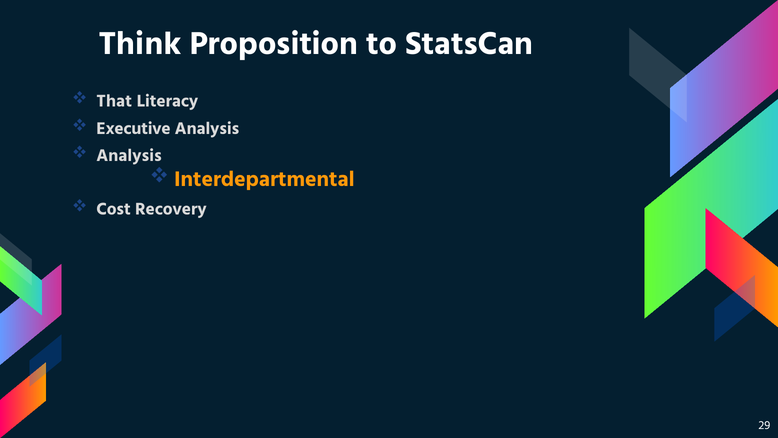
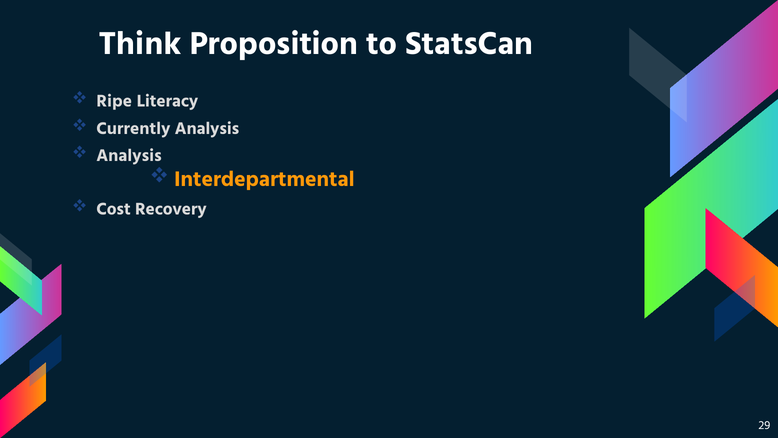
That: That -> Ripe (114, 101)
Executive: Executive -> Currently (133, 128)
